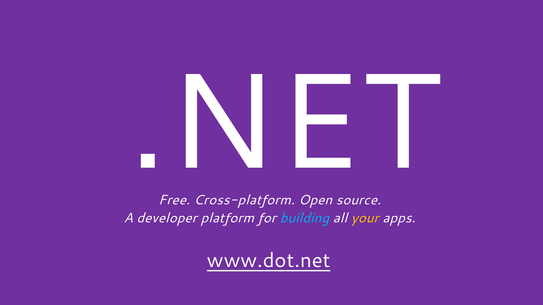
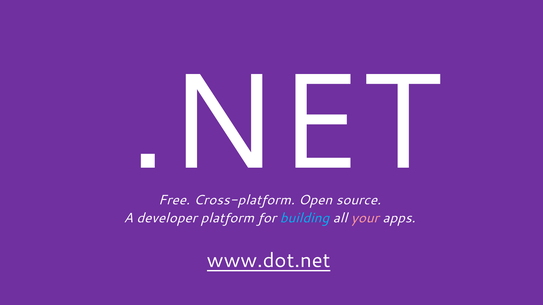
your colour: yellow -> pink (365, 218)
